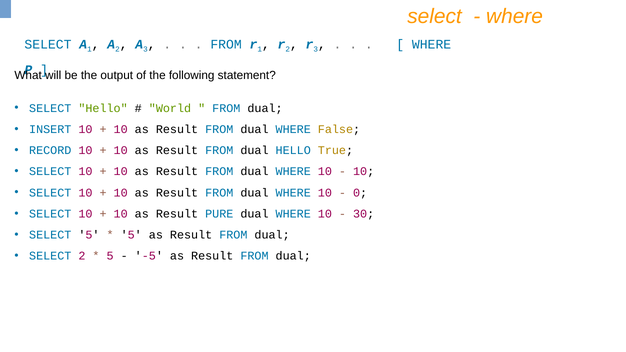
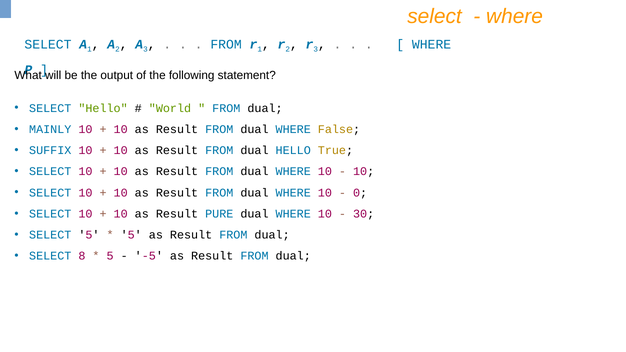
INSERT: INSERT -> MAINLY (50, 129)
RECORD: RECORD -> SUFFIX (50, 150)
SELECT 2: 2 -> 8 (82, 256)
